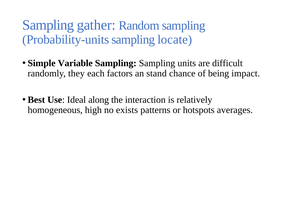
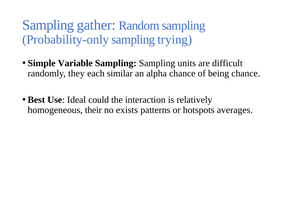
Probability-units: Probability-units -> Probability-only (66, 40)
locate: locate -> trying (175, 40)
factors: factors -> similar (120, 73)
stand: stand -> alpha (157, 73)
being impact: impact -> chance (246, 73)
along: along -> could (99, 100)
high: high -> their (93, 110)
